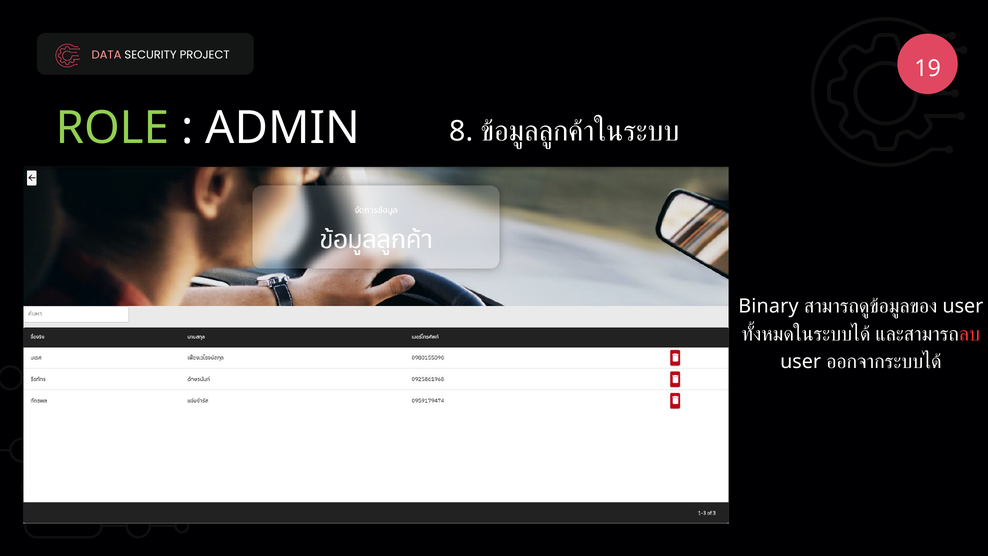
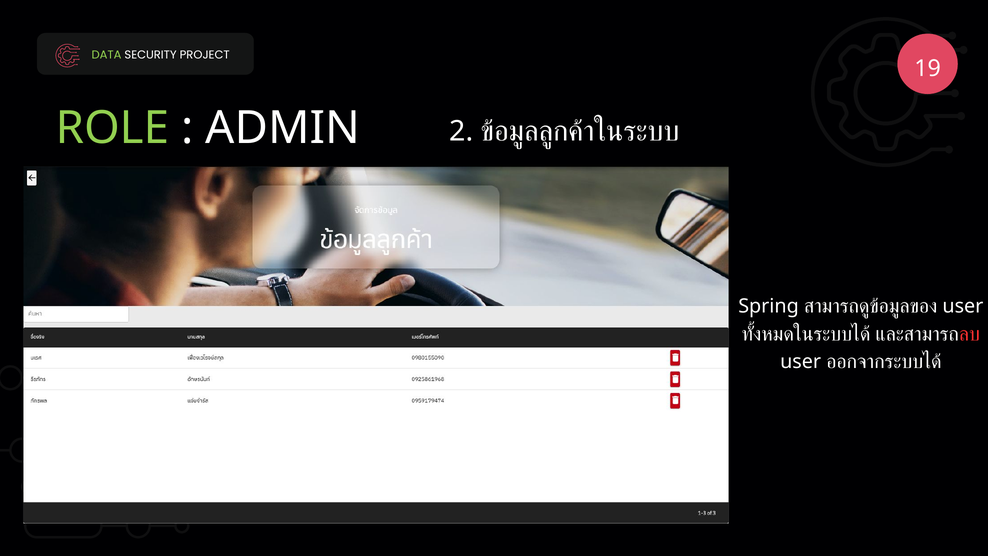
DATA colour: pink -> light green (107, 55)
8: 8 -> 2 (461, 131)
Binary: Binary -> Spring (769, 306)
